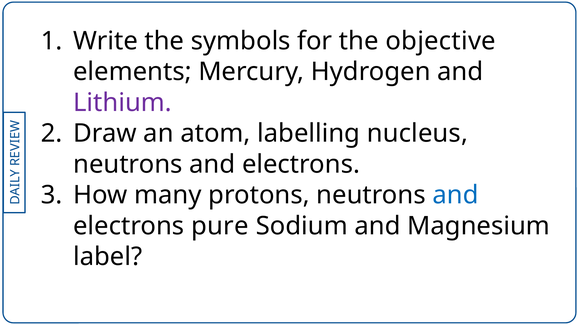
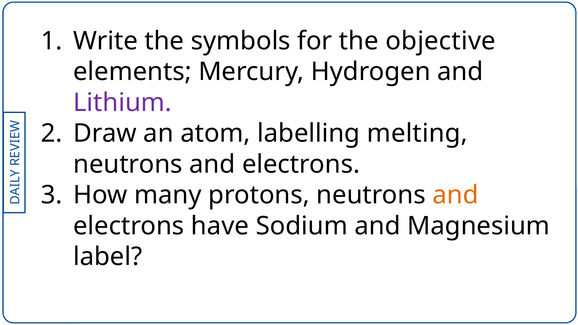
nucleus: nucleus -> melting (417, 133)
and colour: blue -> orange (455, 195)
pure: pure -> have (220, 226)
